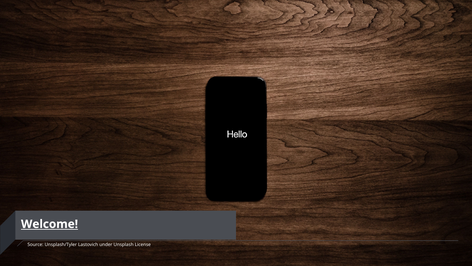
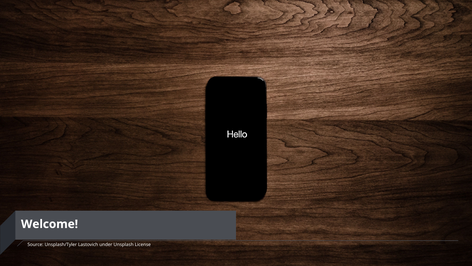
Welcome underline: present -> none (49, 224)
